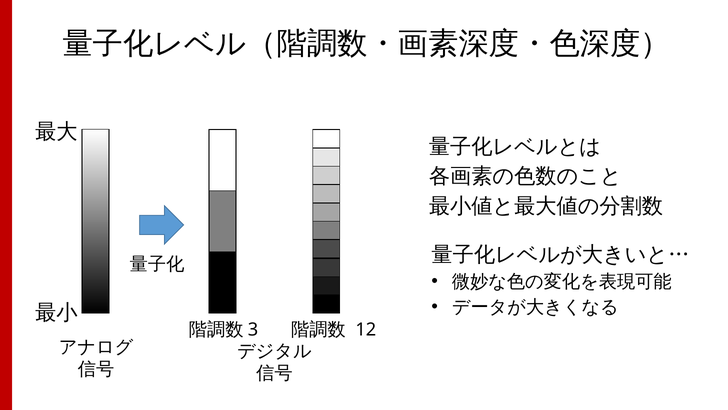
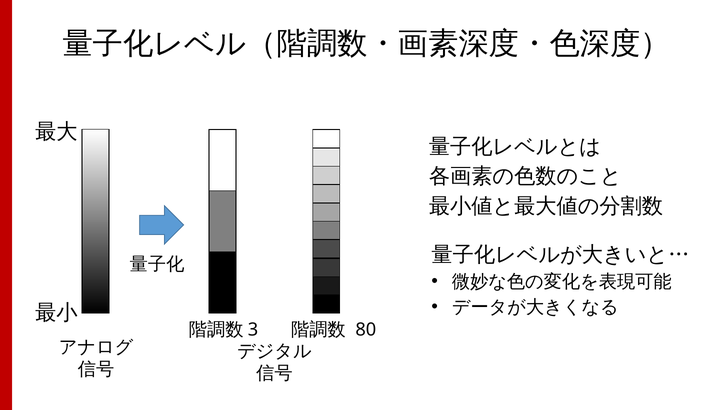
12: 12 -> 80 (366, 329)
